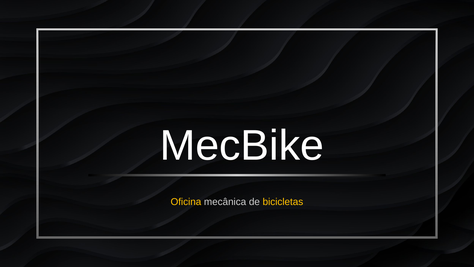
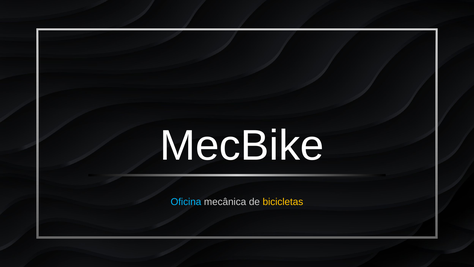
Oficina colour: yellow -> light blue (186, 202)
